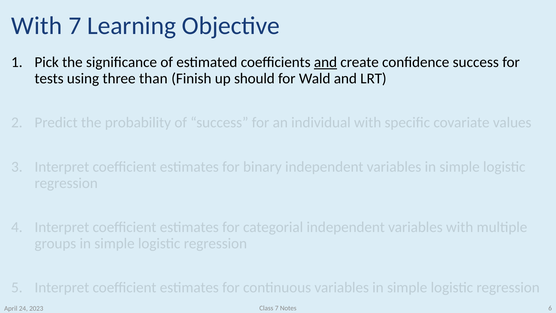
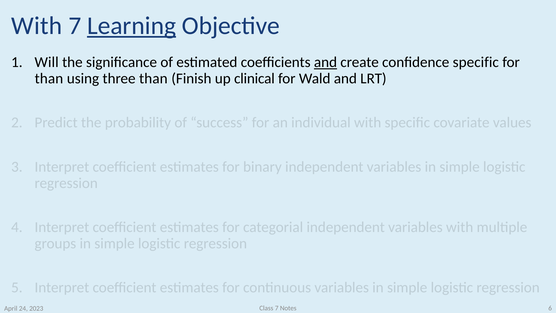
Learning underline: none -> present (132, 26)
Pick: Pick -> Will (47, 62)
confidence success: success -> specific (476, 62)
tests: tests -> than (49, 78)
should: should -> clinical (254, 78)
